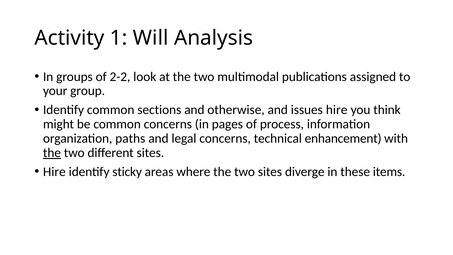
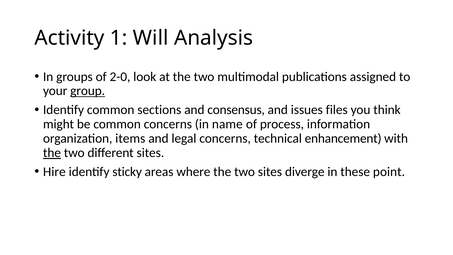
2-2: 2-2 -> 2-0 (120, 77)
group underline: none -> present (88, 91)
otherwise: otherwise -> consensus (236, 110)
issues hire: hire -> files (337, 110)
pages: pages -> name (227, 124)
paths: paths -> items (130, 138)
items: items -> point (389, 172)
